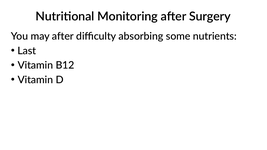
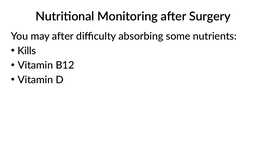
Last: Last -> Kills (27, 51)
